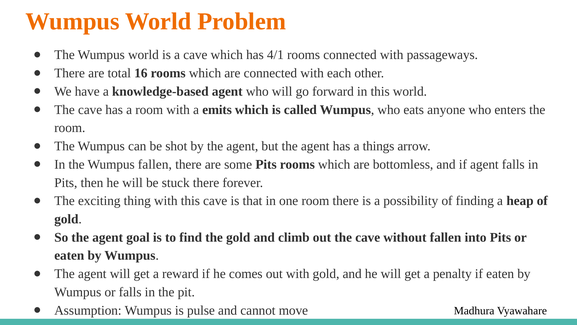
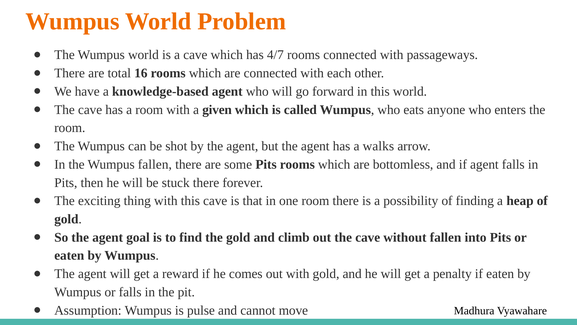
4/1: 4/1 -> 4/7 (275, 55)
emits: emits -> given (217, 110)
things: things -> walks (378, 146)
